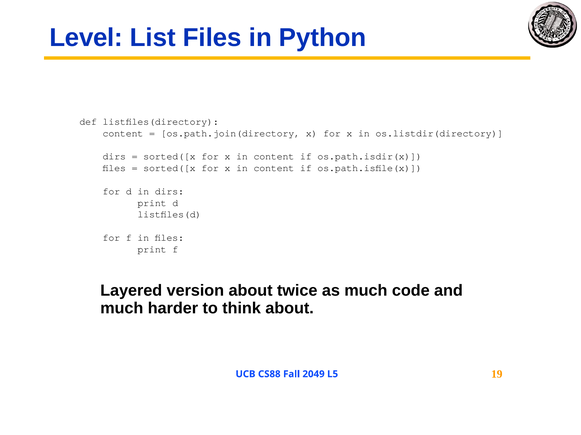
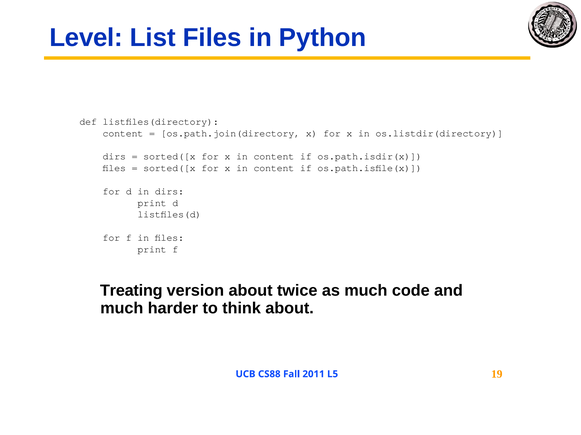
Layered: Layered -> Treating (131, 291)
2049: 2049 -> 2011 (314, 375)
